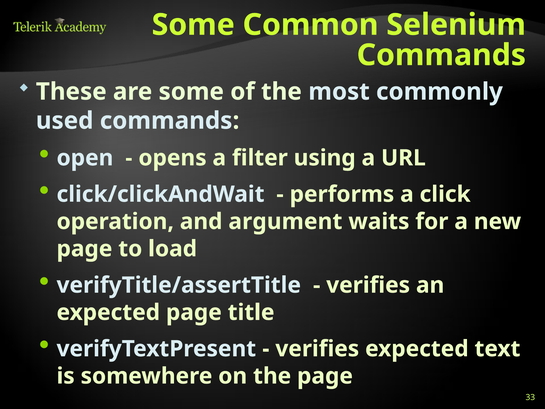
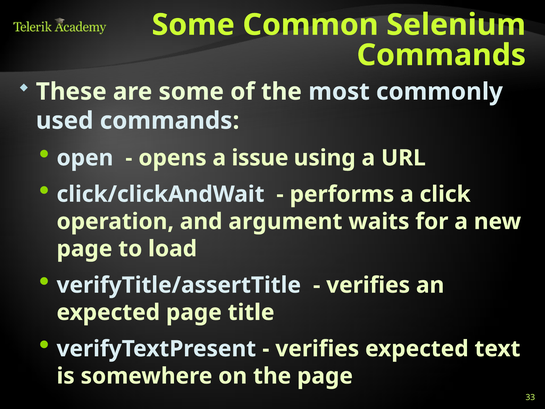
filter: filter -> issue (260, 158)
